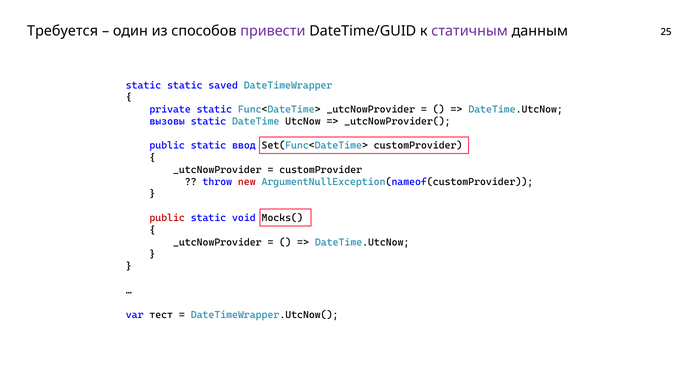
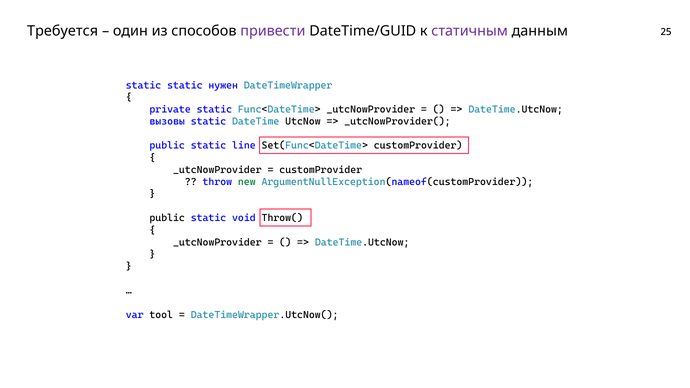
saved: saved -> нужен (223, 85)
ввод: ввод -> line (244, 146)
new colour: red -> green (247, 182)
public colour: red -> black (167, 218)
Mocks(: Mocks( -> Throw( (282, 218)
тест: тест -> tool (161, 315)
